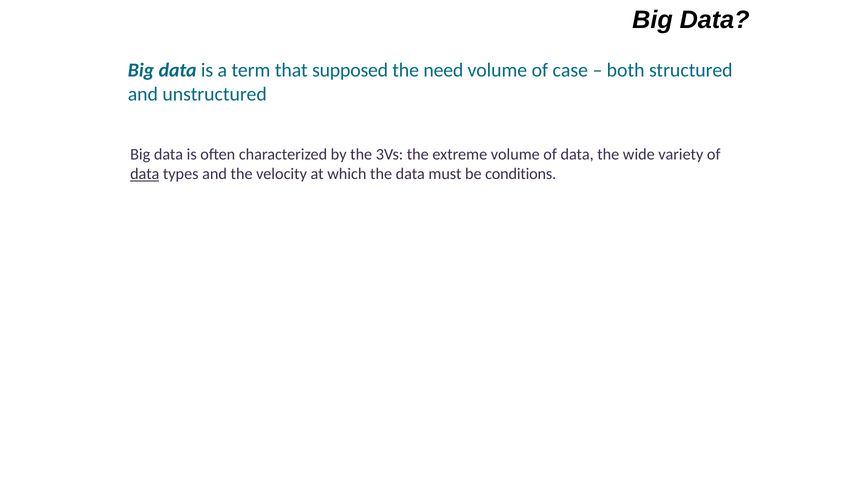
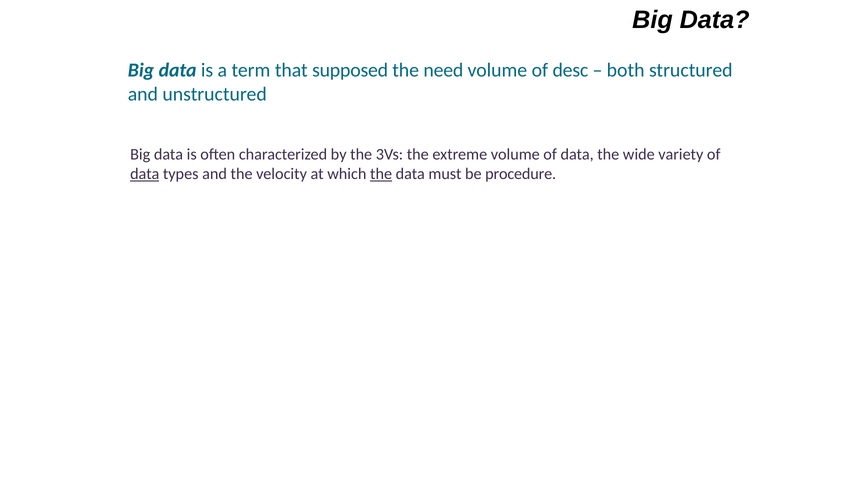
case: case -> desc (570, 70)
the underline: none -> present (381, 174)
conditions: conditions -> procedure (521, 174)
